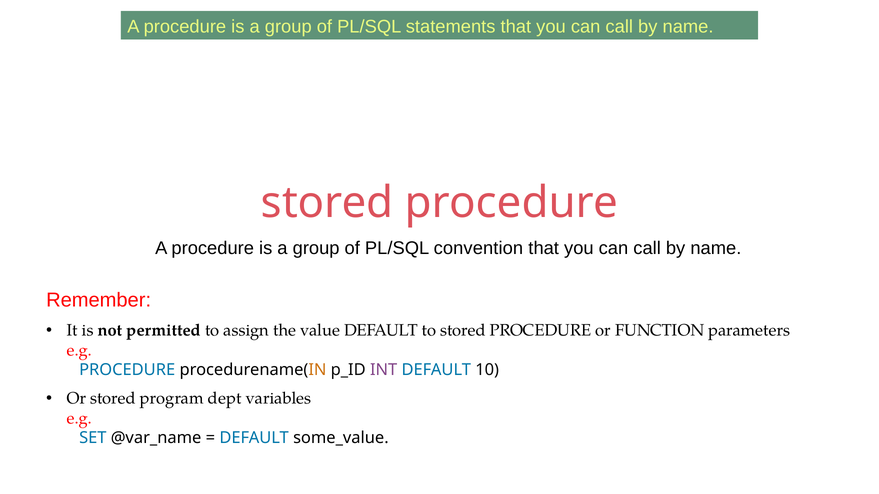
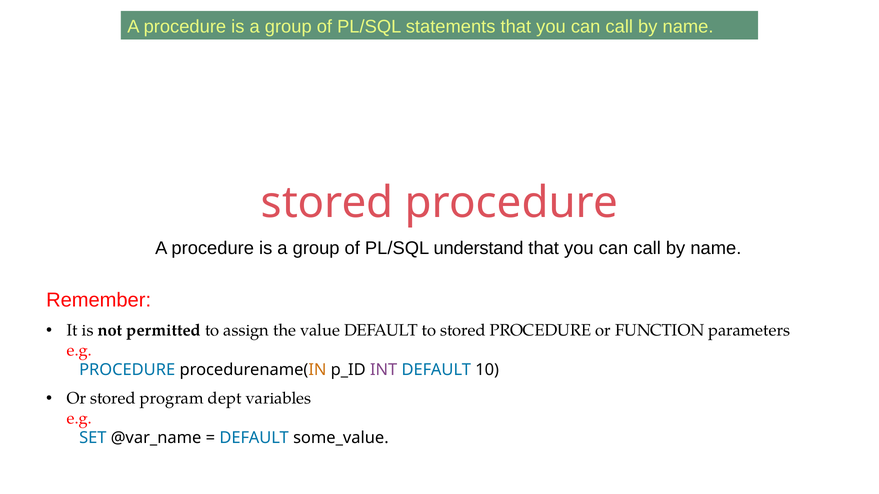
convention: convention -> understand (479, 248)
